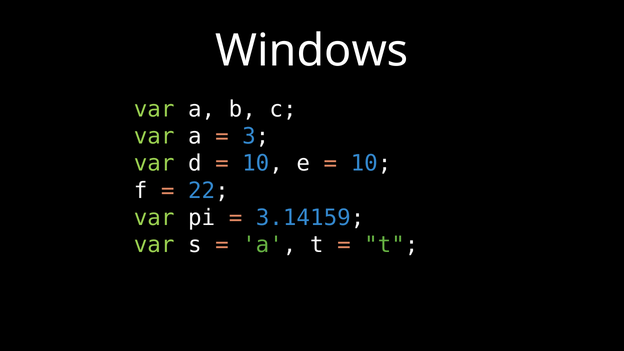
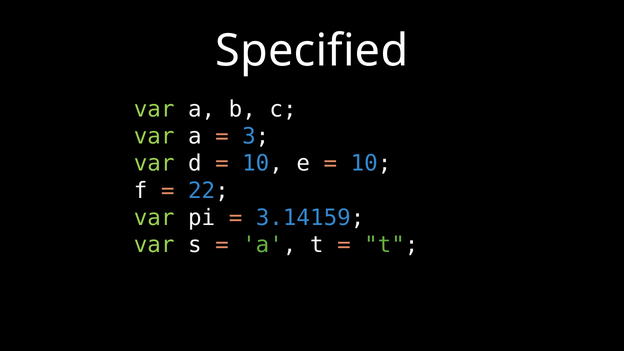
Windows: Windows -> Specified (312, 51)
